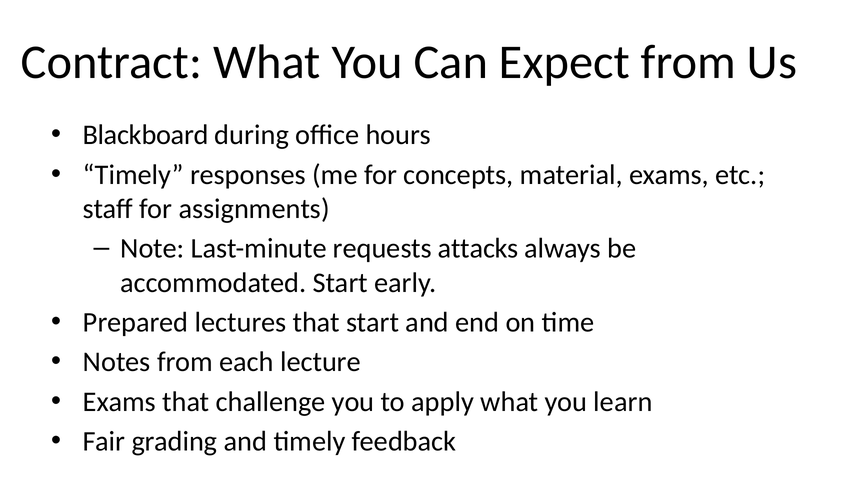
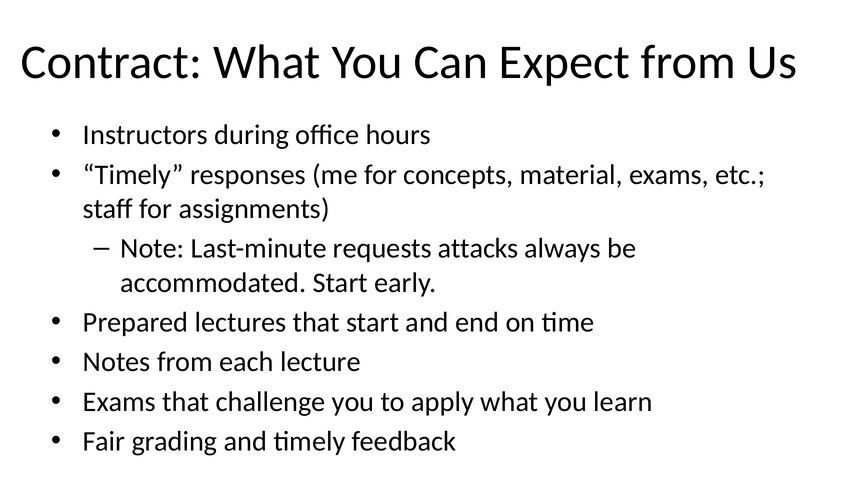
Blackboard: Blackboard -> Instructors (145, 135)
